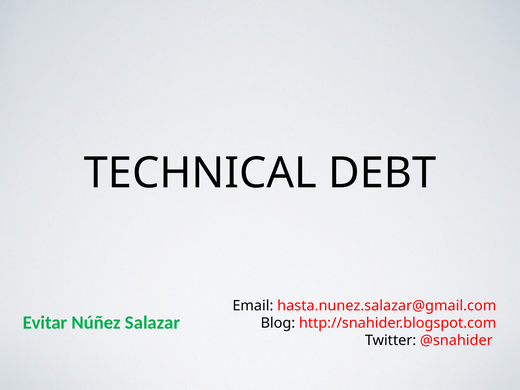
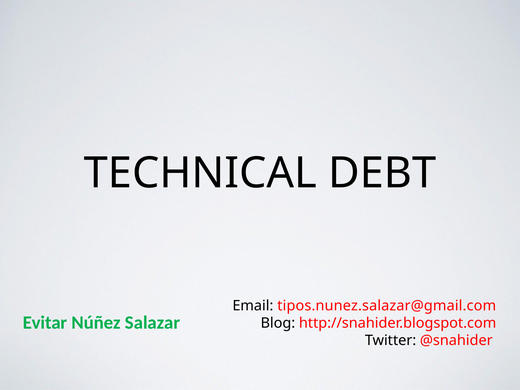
hasta.nunez.salazar@gmail.com: hasta.nunez.salazar@gmail.com -> tipos.nunez.salazar@gmail.com (387, 306)
